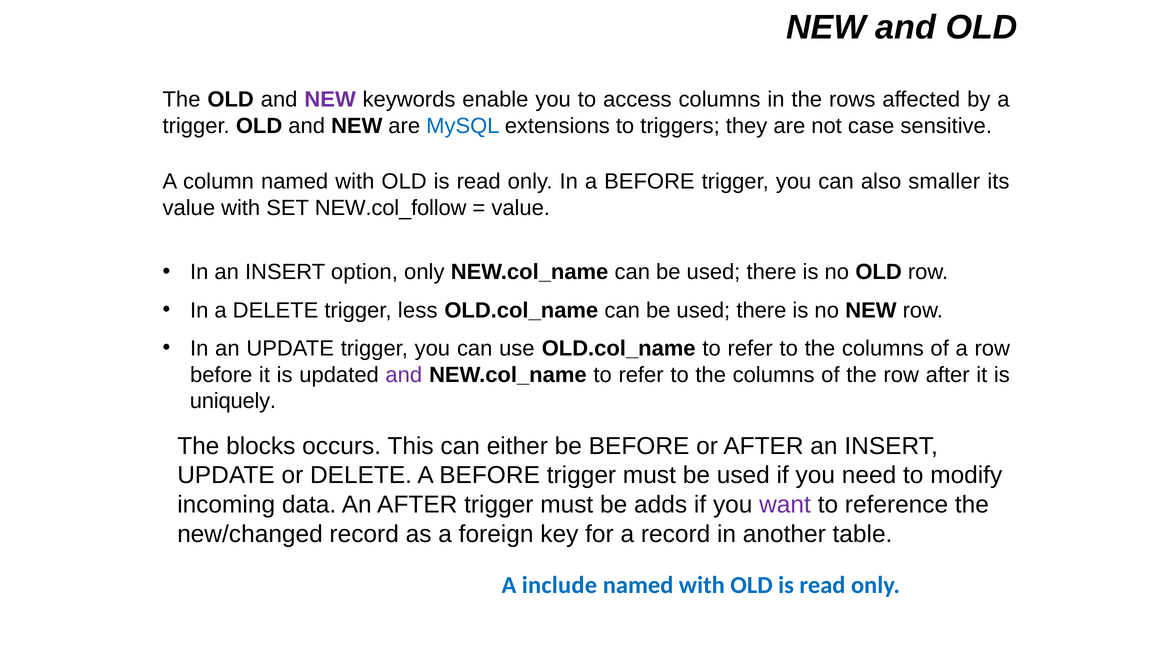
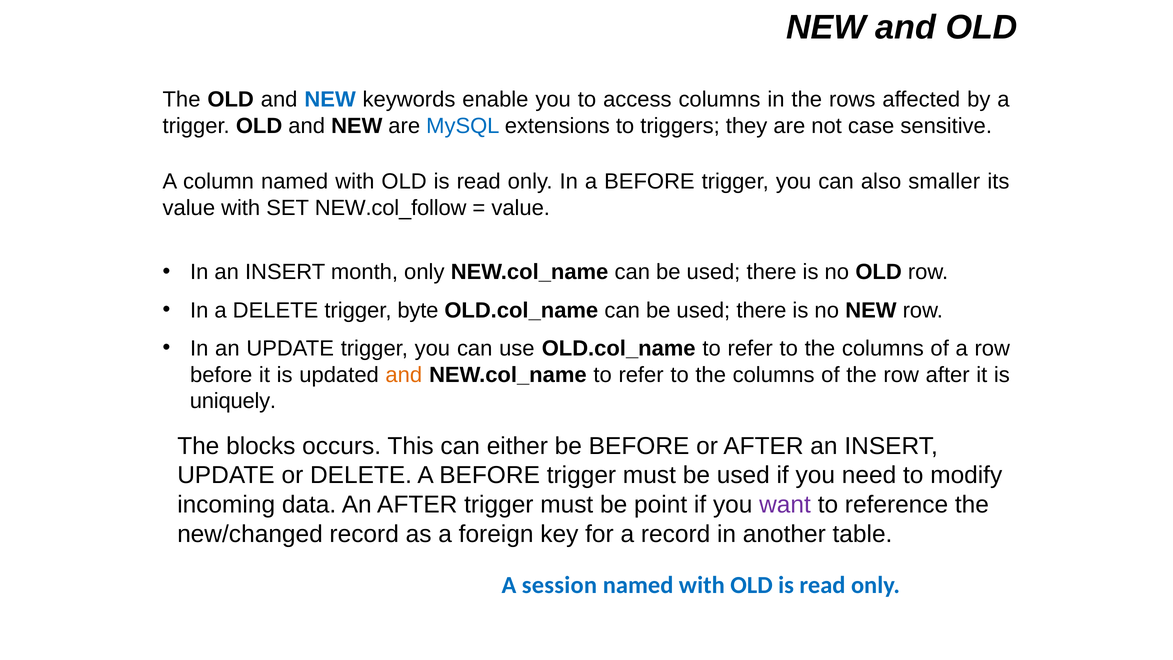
NEW colour: purple -> blue (330, 100)
option: option -> month (364, 272)
less: less -> byte (418, 310)
and colour: purple -> orange (404, 375)
adds: adds -> point (661, 505)
include: include -> session (559, 585)
